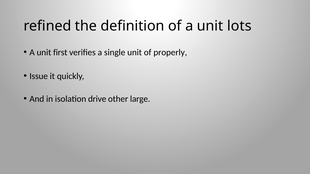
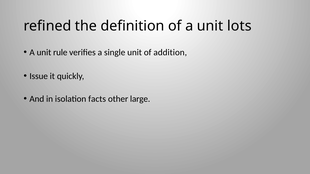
first: first -> rule (60, 52)
properly: properly -> addition (170, 52)
drive: drive -> facts (97, 99)
